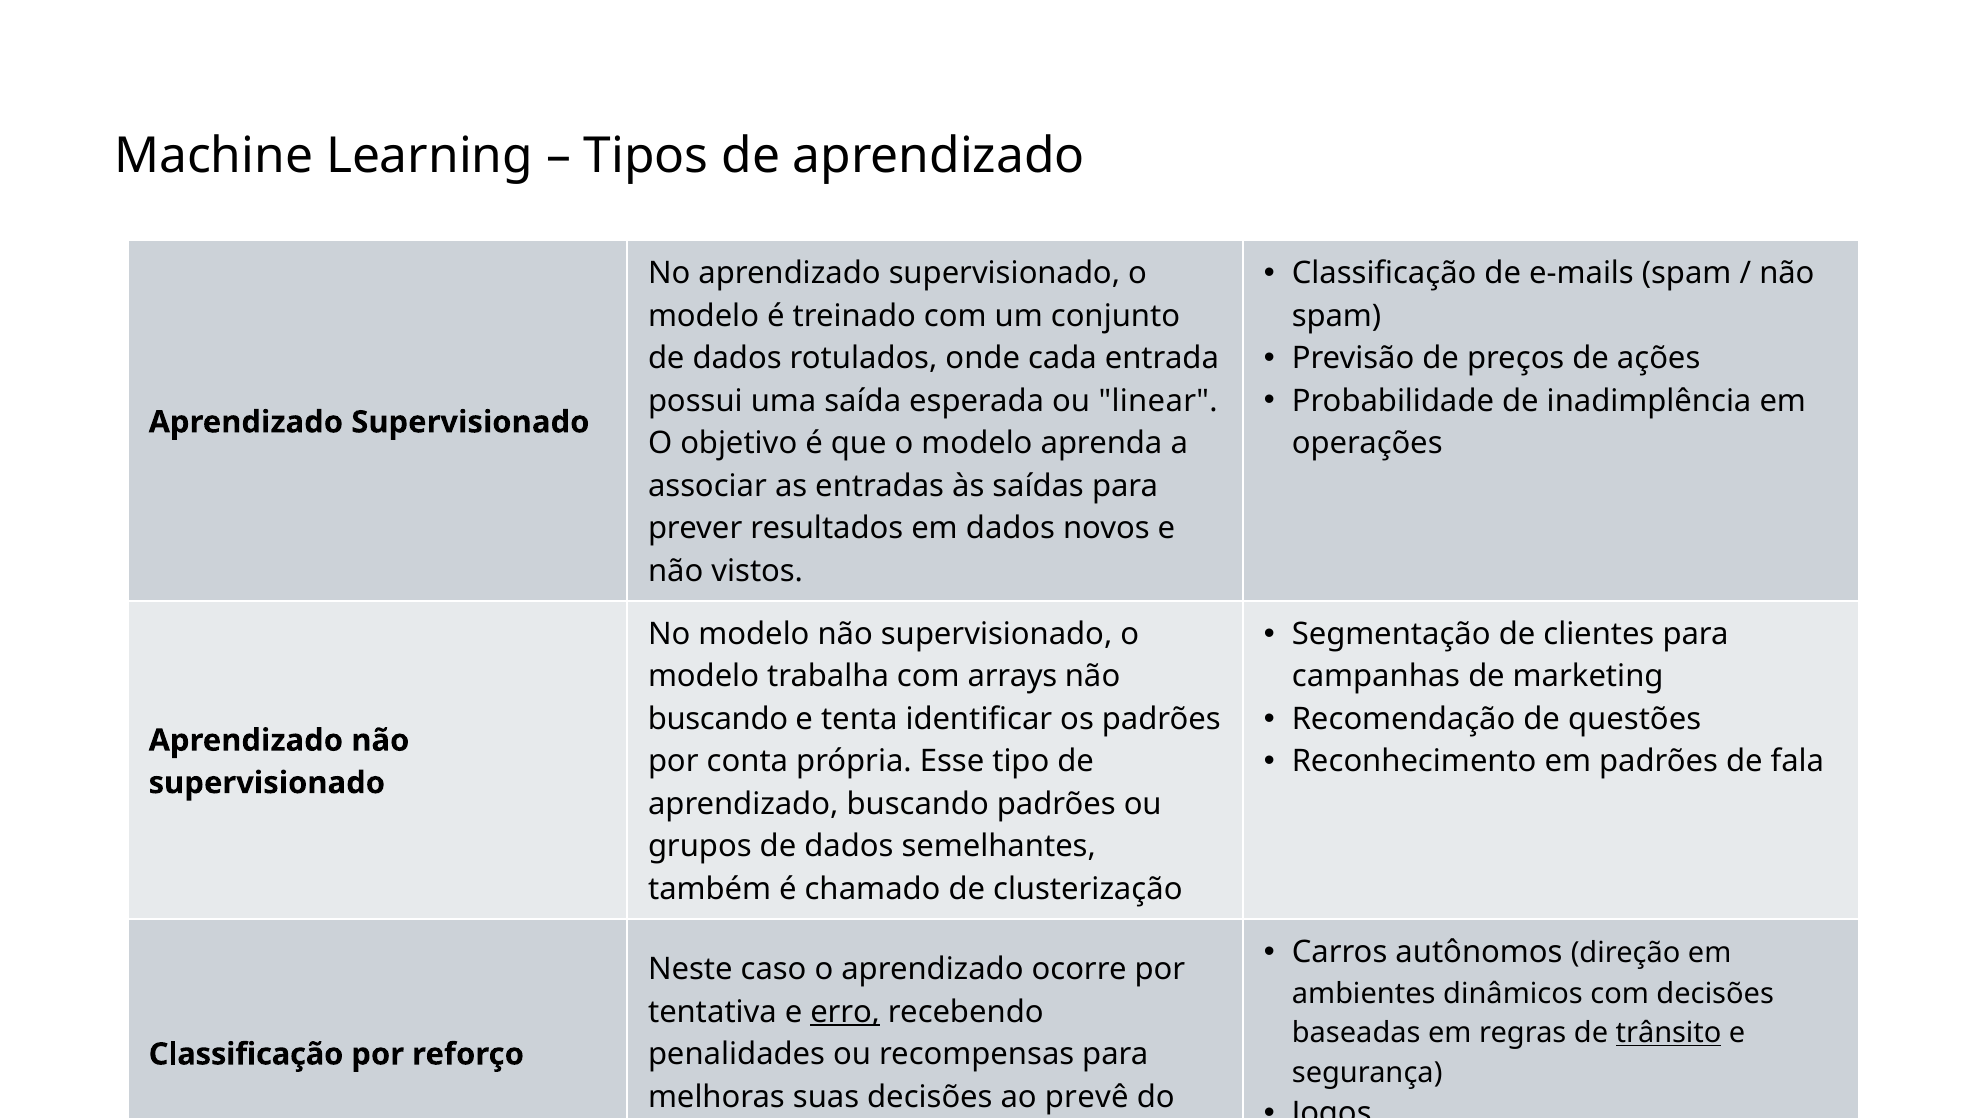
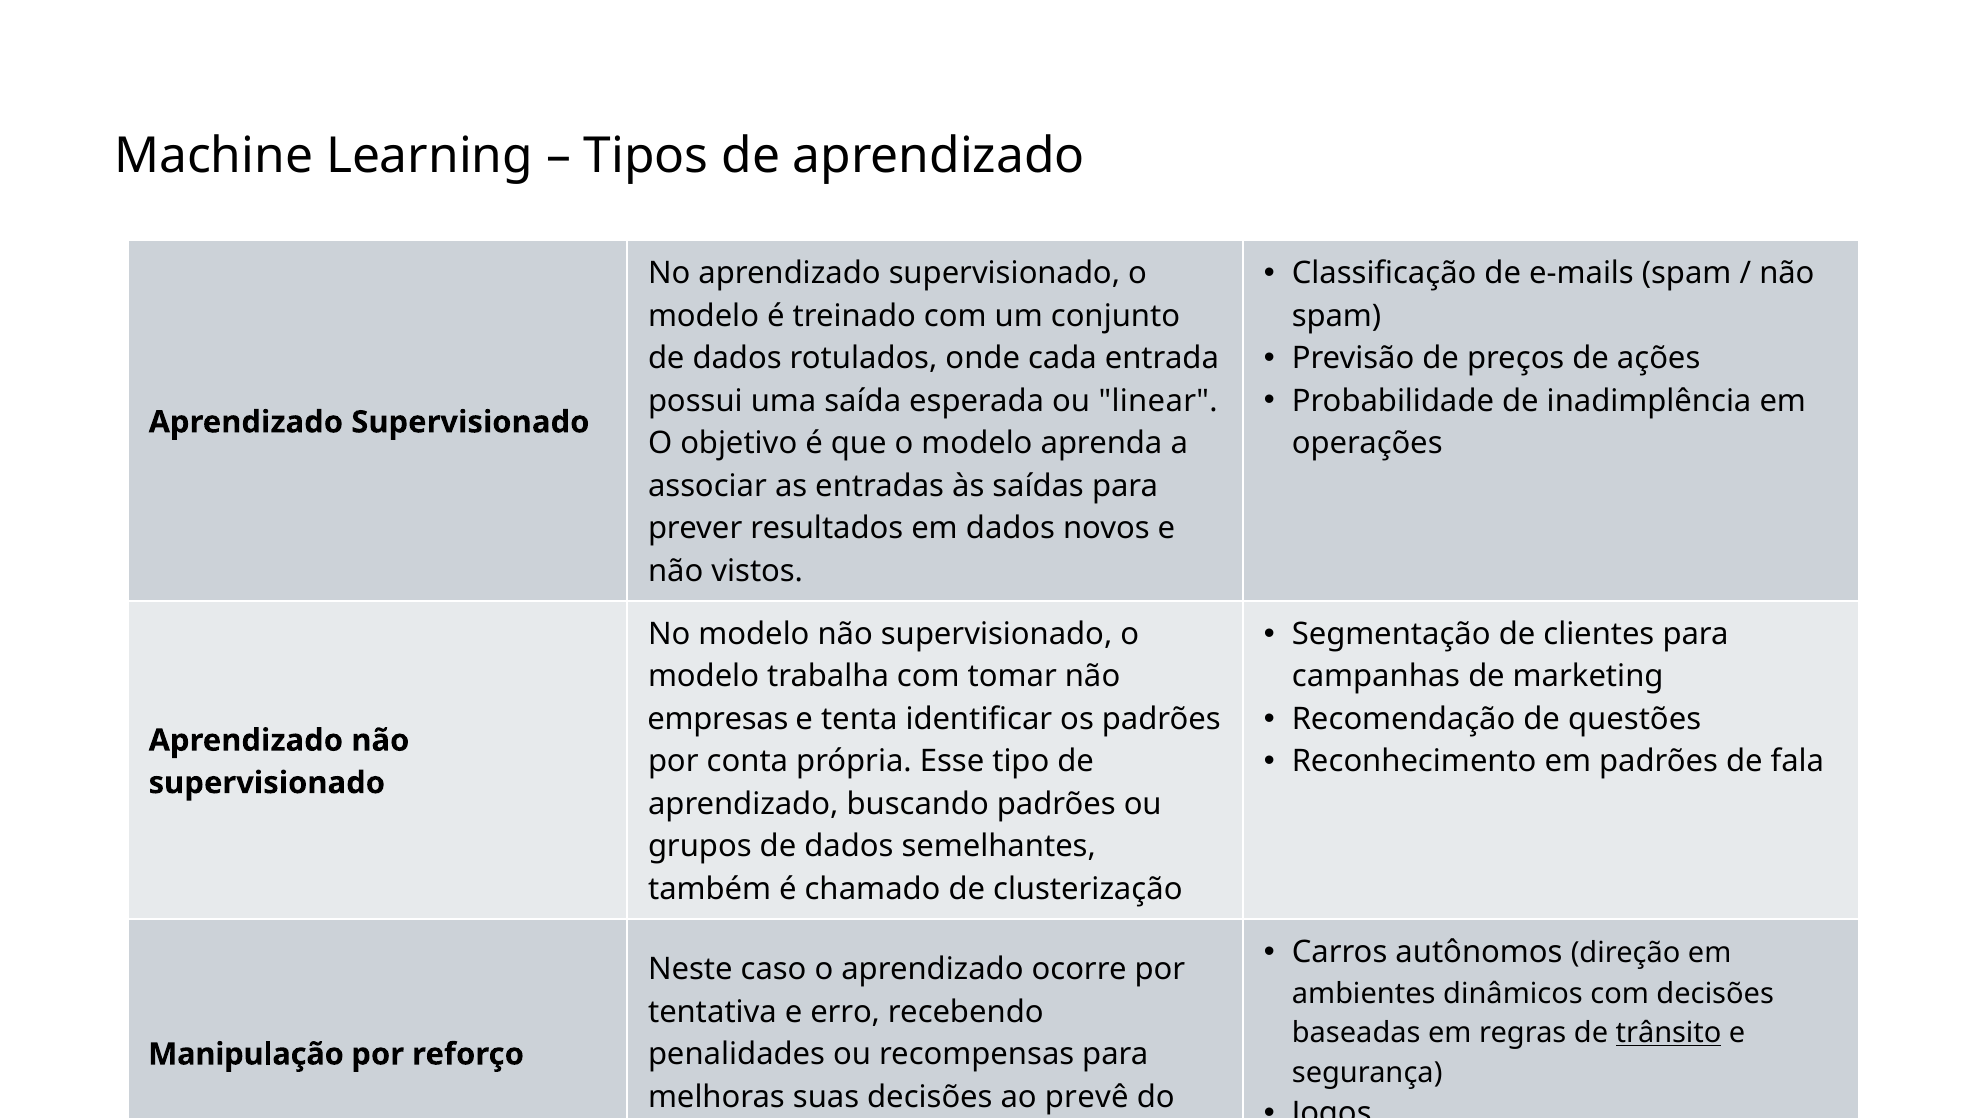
arrays: arrays -> tomar (1012, 677)
buscando: buscando -> empresas (718, 719)
erro underline: present -> none (845, 1012)
Classificação: Classificação -> Manipulação (246, 1054)
